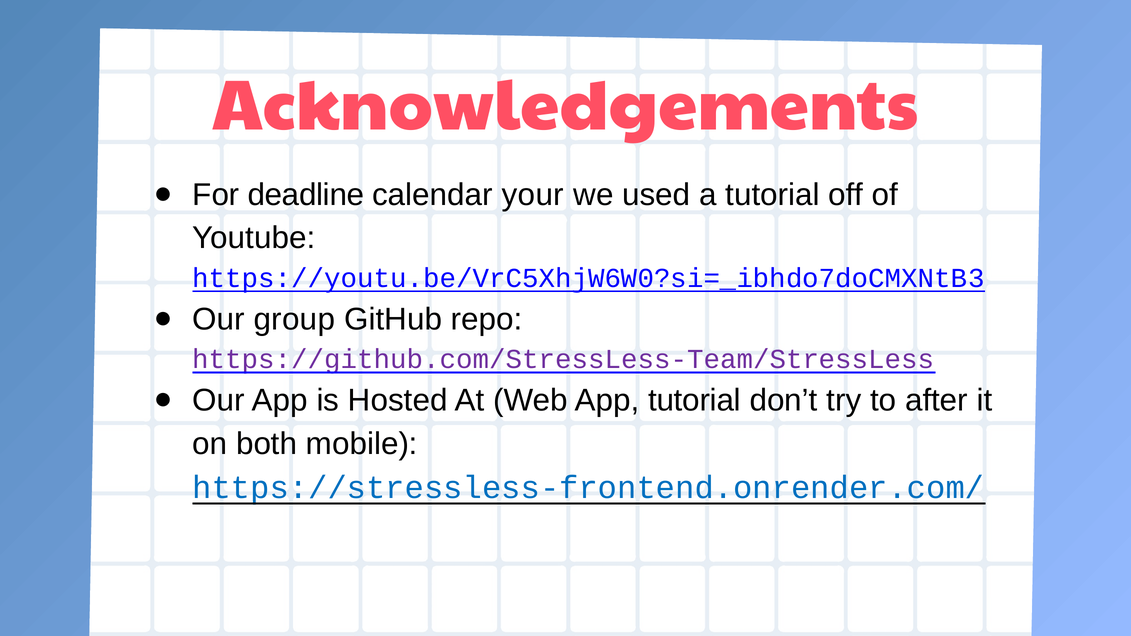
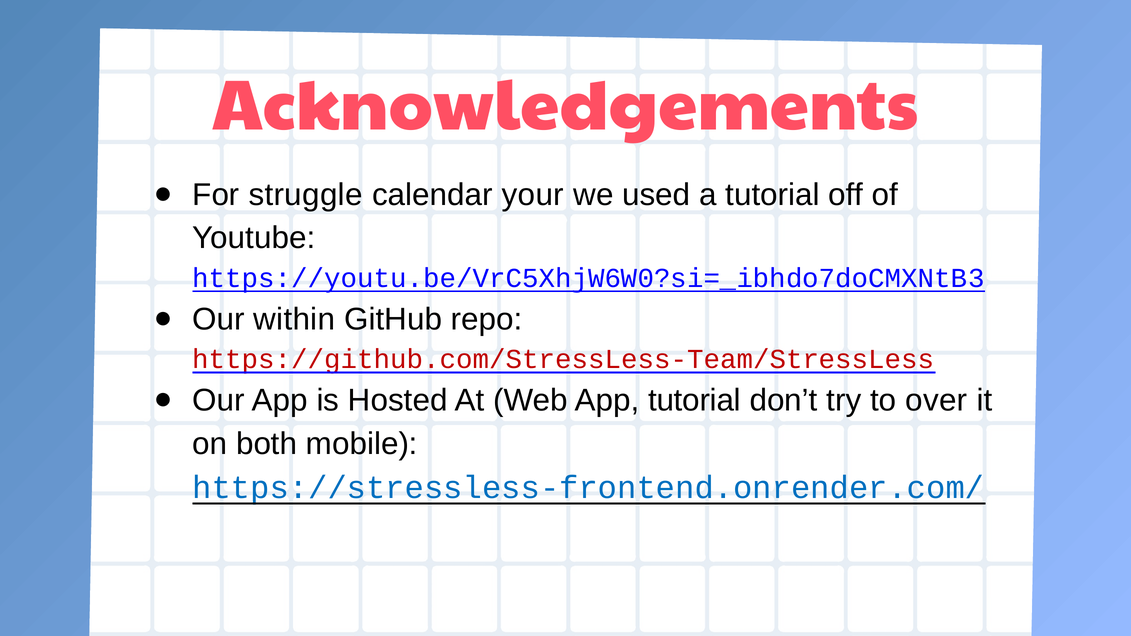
deadline: deadline -> struggle (306, 195)
group: group -> within (294, 319)
https://github.com/StressLess-Team/StressLess colour: purple -> red (563, 359)
after: after -> over (936, 401)
